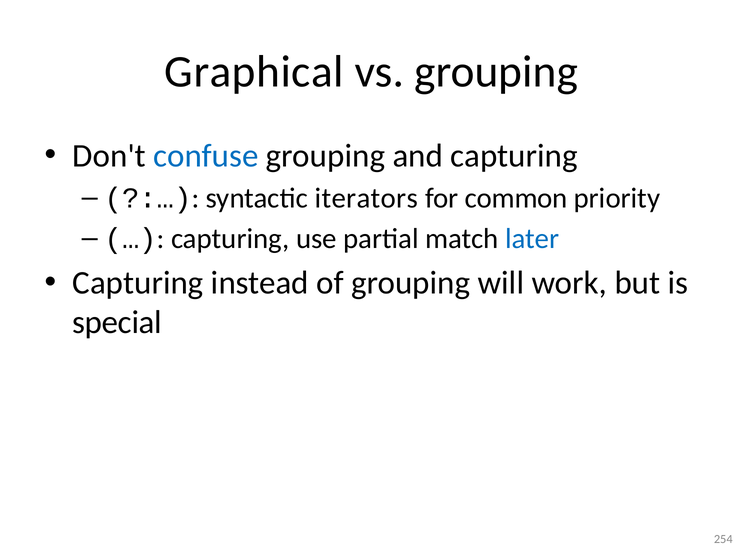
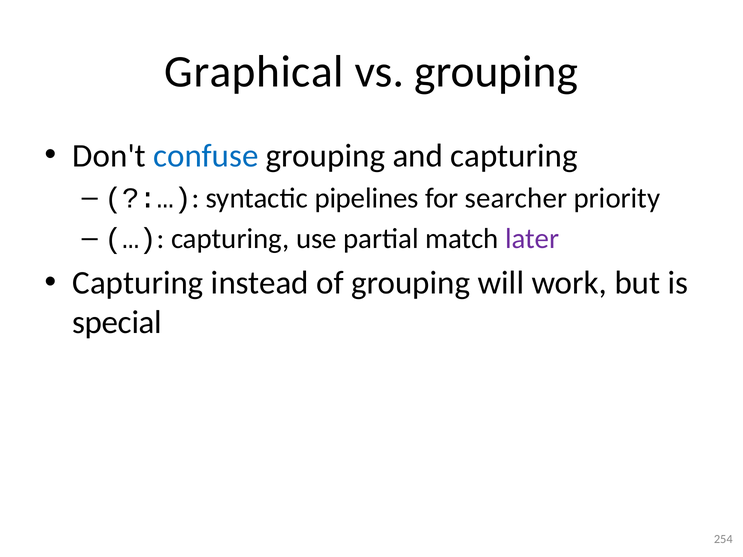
iterators: iterators -> pipelines (367, 199)
common: common -> searcher (516, 199)
later colour: blue -> purple (532, 239)
